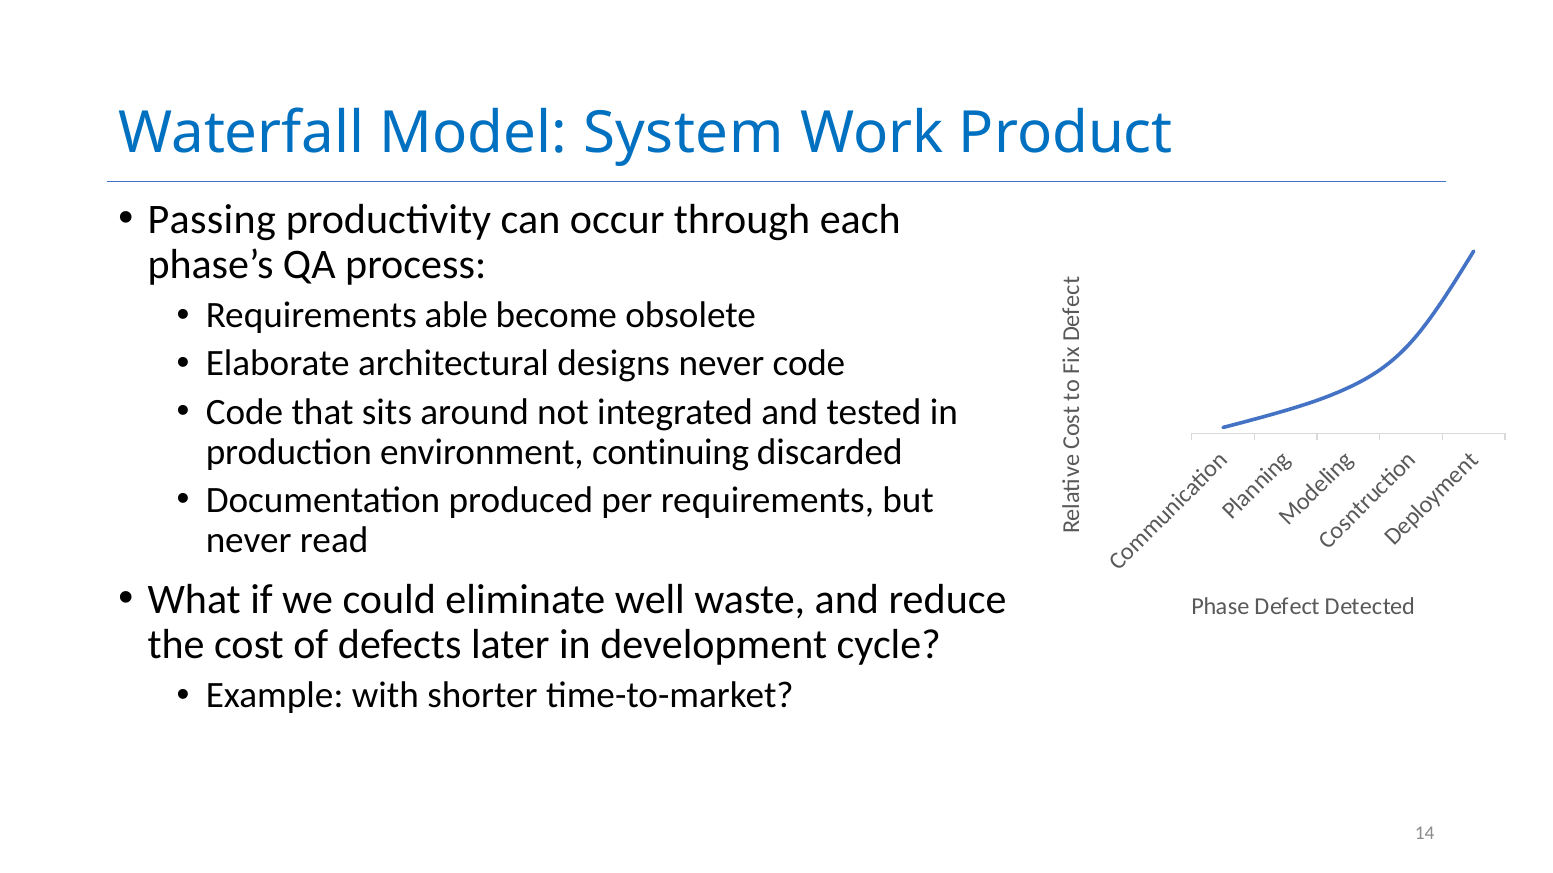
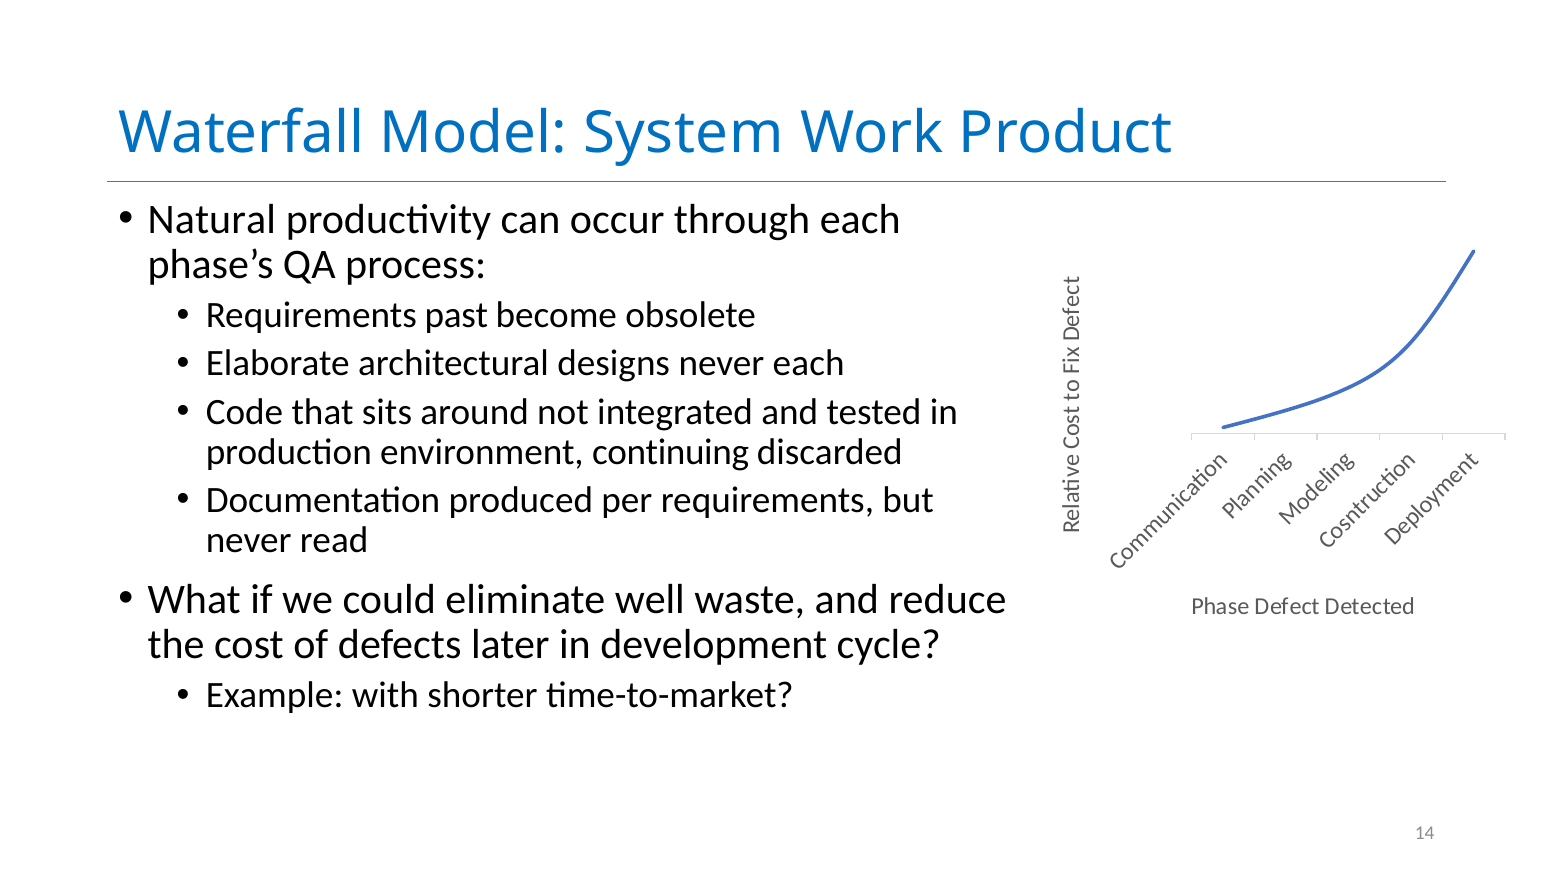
Passing: Passing -> Natural (212, 219)
able: able -> past (456, 316)
never code: code -> each (809, 364)
